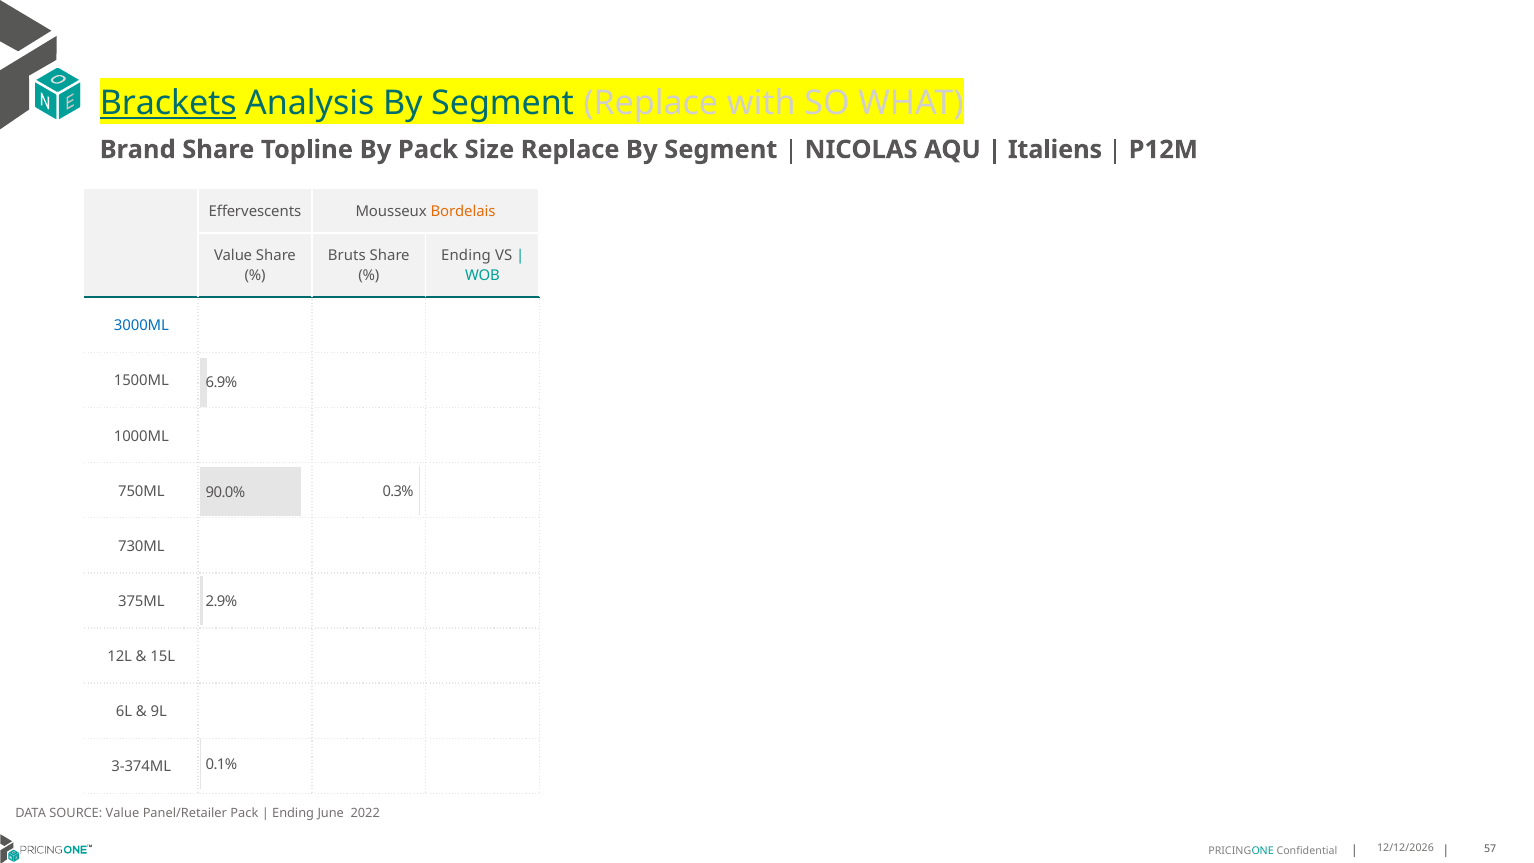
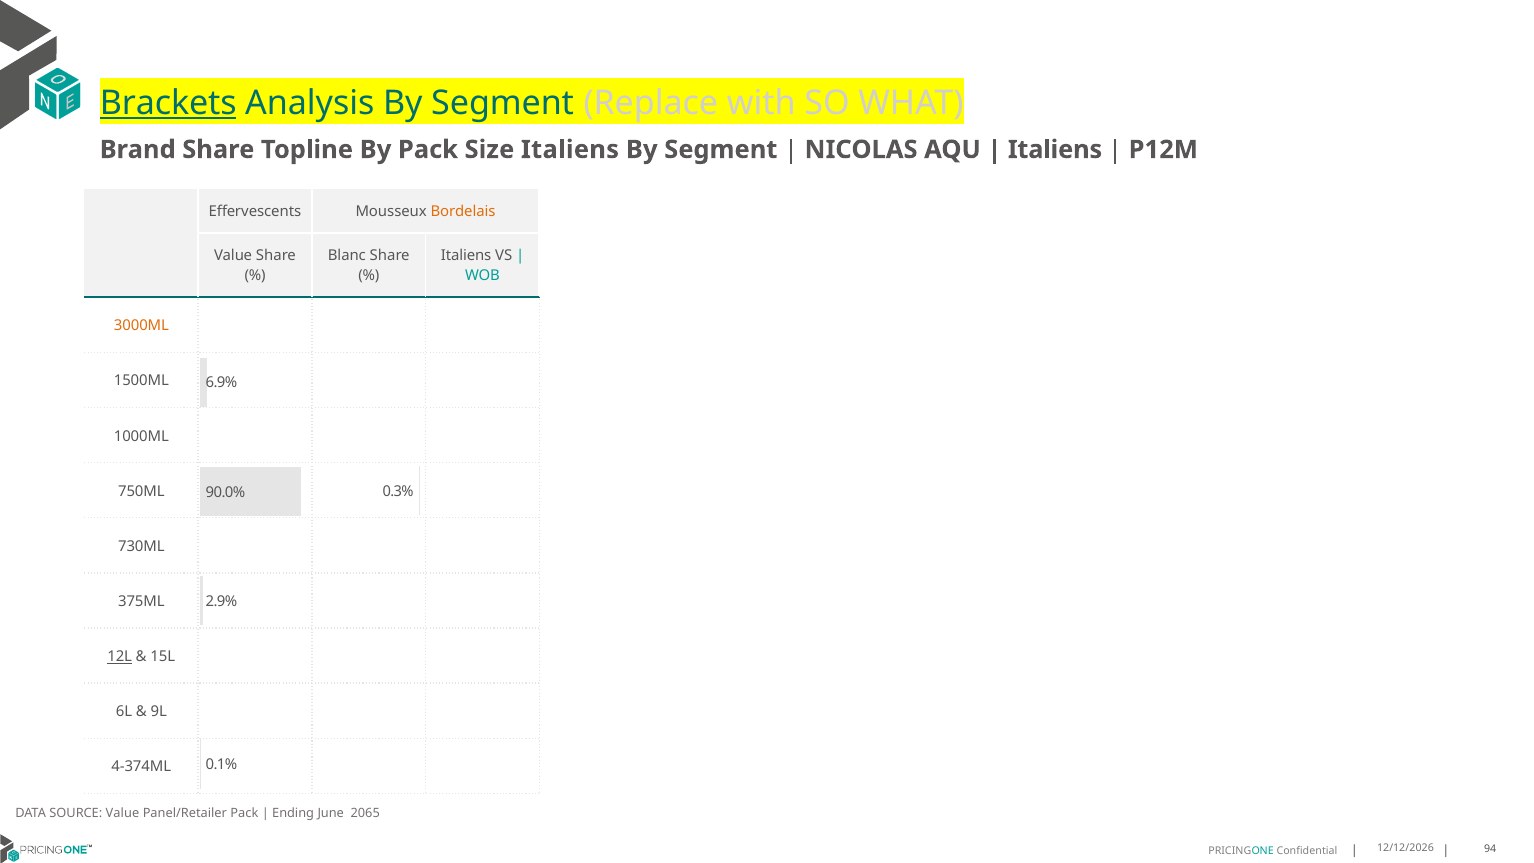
Size Replace: Replace -> Italiens (570, 150)
Bruts: Bruts -> Blanc (347, 256)
Ending: Ending -> Italiens (466, 256)
3000ML colour: blue -> orange (141, 326)
12L underline: none -> present (120, 657)
3-374ML: 3-374ML -> 4-374ML (141, 767)
2022: 2022 -> 2065 (365, 813)
57: 57 -> 94 (1490, 848)
